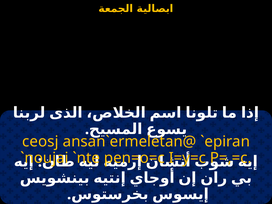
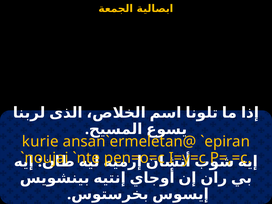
ceosj: ceosj -> kurie (40, 142)
